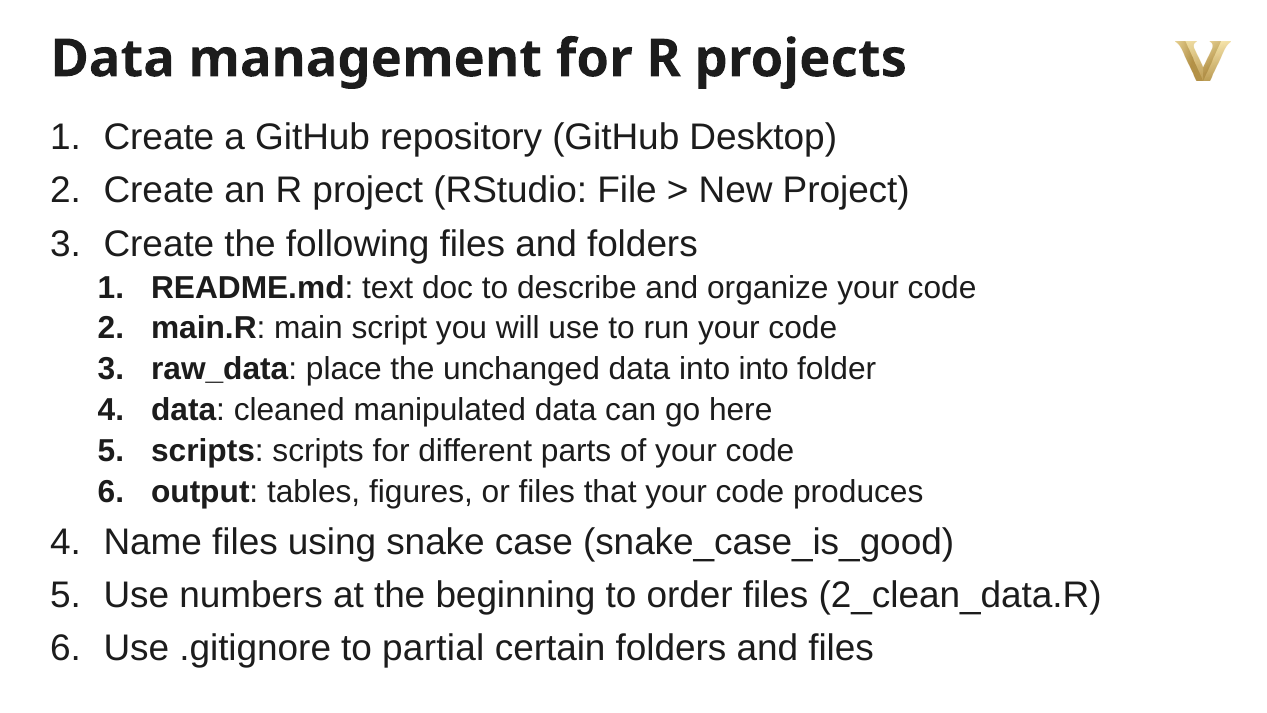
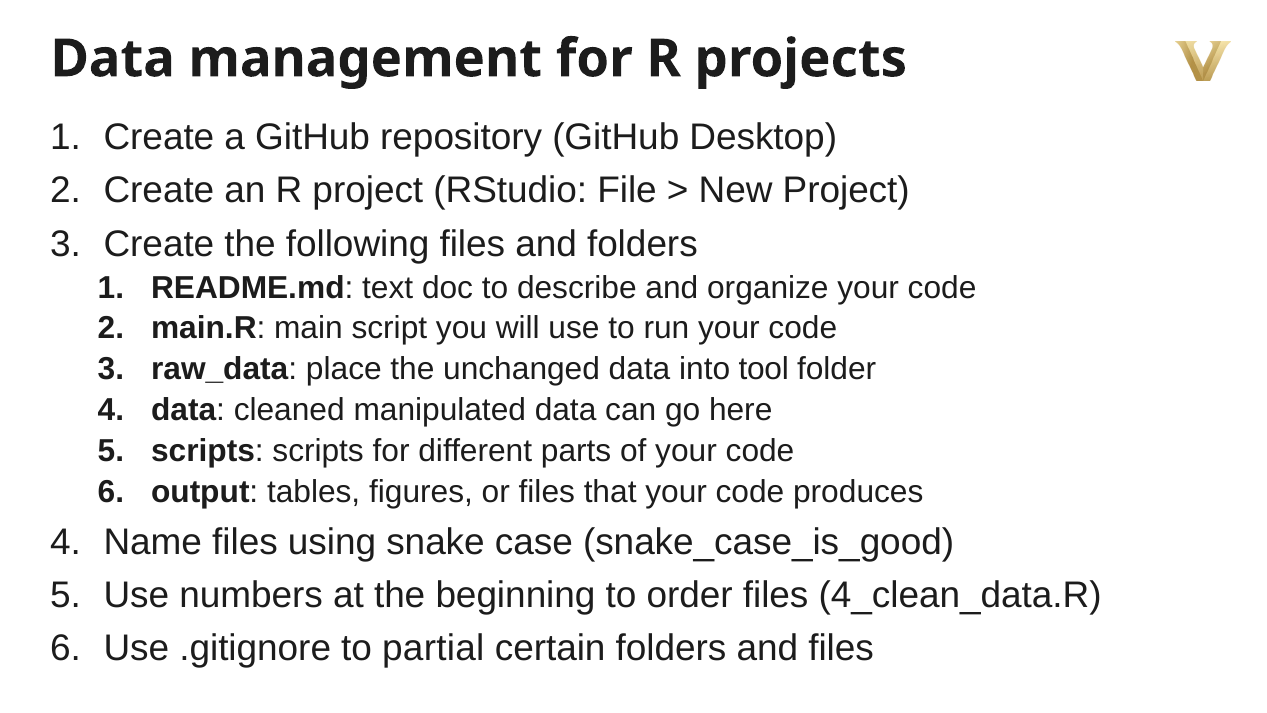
into into: into -> tool (764, 369)
2_clean_data.R: 2_clean_data.R -> 4_clean_data.R (960, 595)
